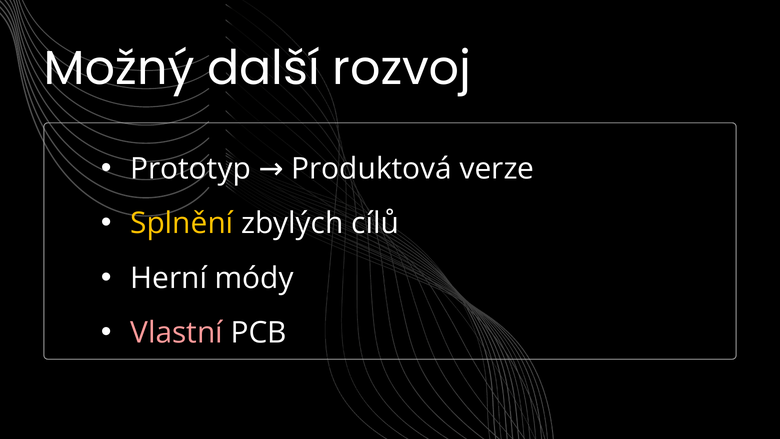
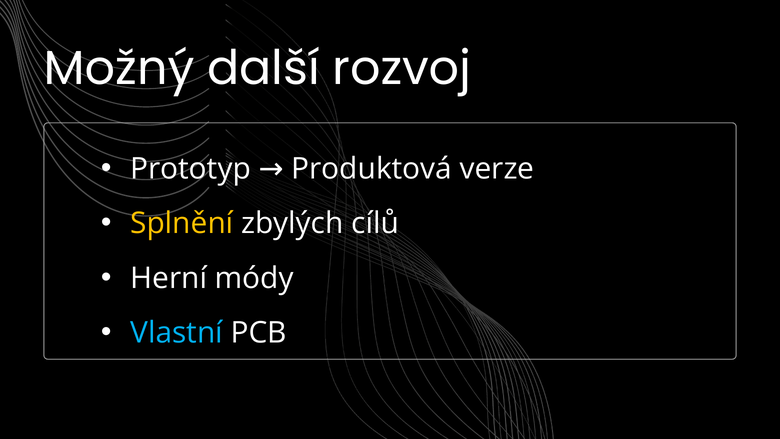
Vlastní colour: pink -> light blue (177, 333)
